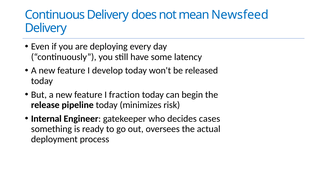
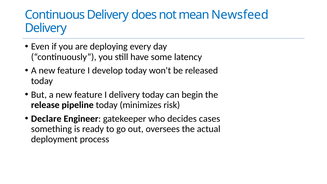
I fraction: fraction -> delivery (124, 95)
Internal: Internal -> Declare (46, 119)
